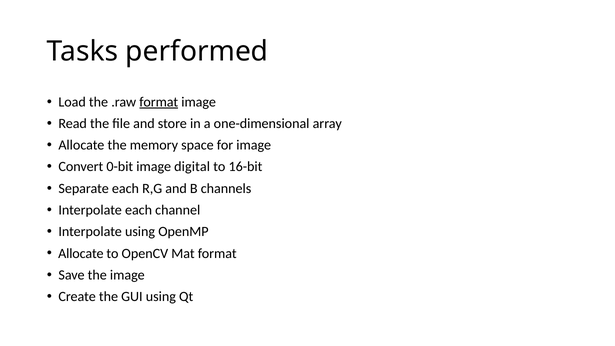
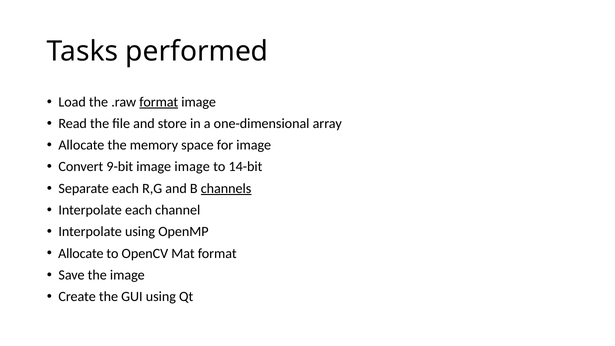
0-bit: 0-bit -> 9-bit (120, 167)
image digital: digital -> image (192, 167)
16-bit: 16-bit -> 14-bit (245, 167)
channels underline: none -> present (226, 188)
